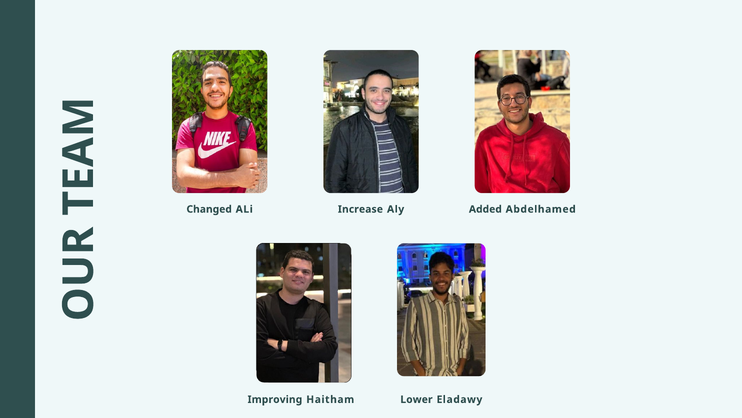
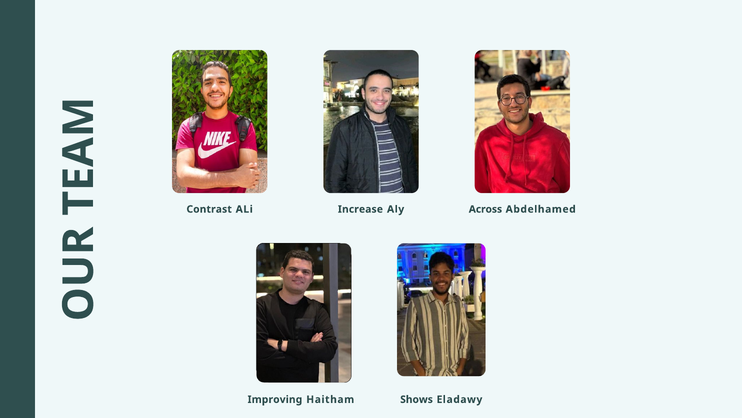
Changed: Changed -> Contrast (209, 209)
Added: Added -> Across (485, 209)
Lower: Lower -> Shows (417, 399)
